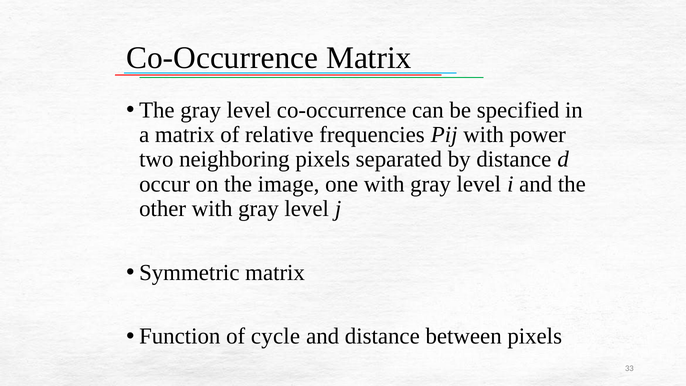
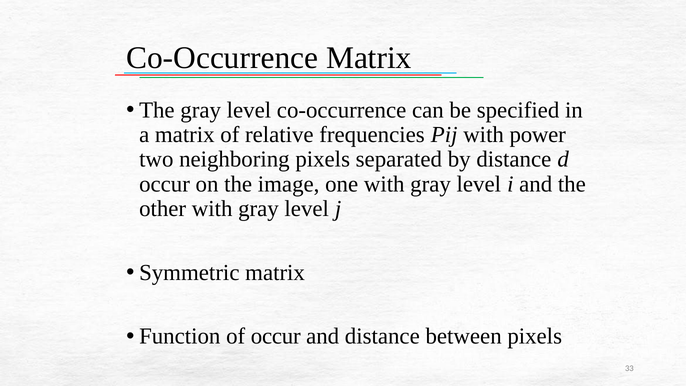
of cycle: cycle -> occur (276, 336)
